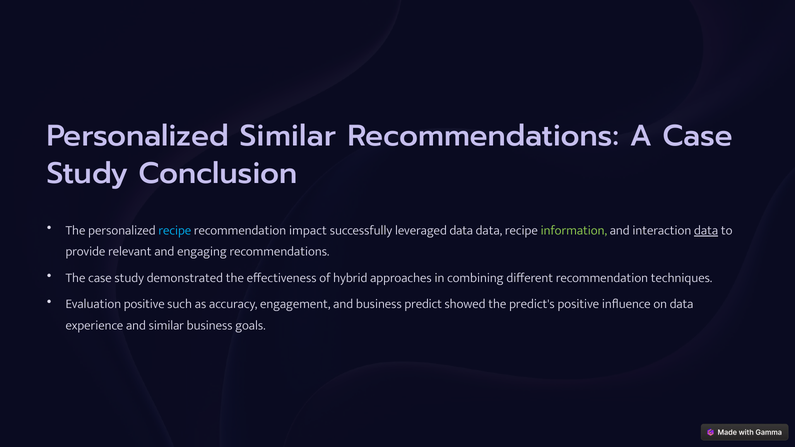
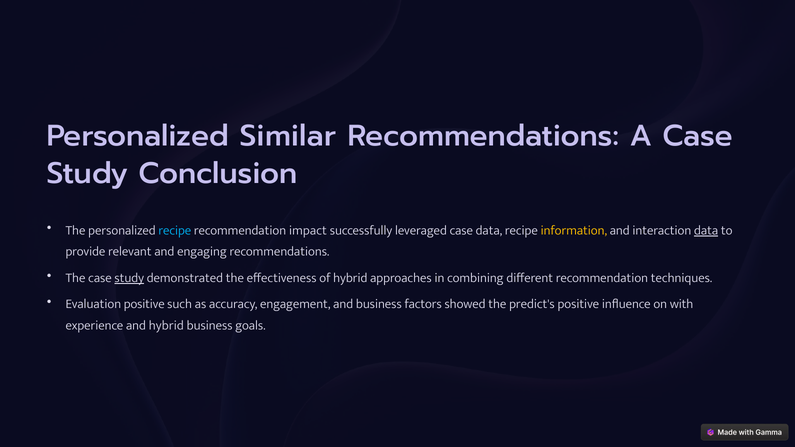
leveraged data: data -> case (461, 230)
information colour: light green -> yellow (574, 230)
study underline: none -> present (129, 278)
predict: predict -> factors (423, 304)
on data: data -> with (682, 304)
and similar: similar -> hybrid (166, 326)
